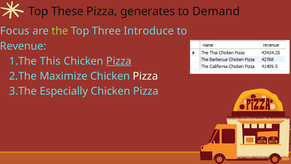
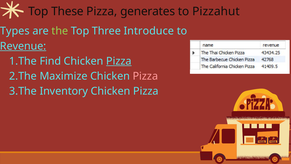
Demand: Demand -> Pizzahut (216, 11)
Focus: Focus -> Types (15, 31)
Revenue underline: none -> present (23, 46)
This: This -> Find (50, 61)
Pizza colour: white -> pink (145, 76)
Especially: Especially -> Inventory (64, 91)
